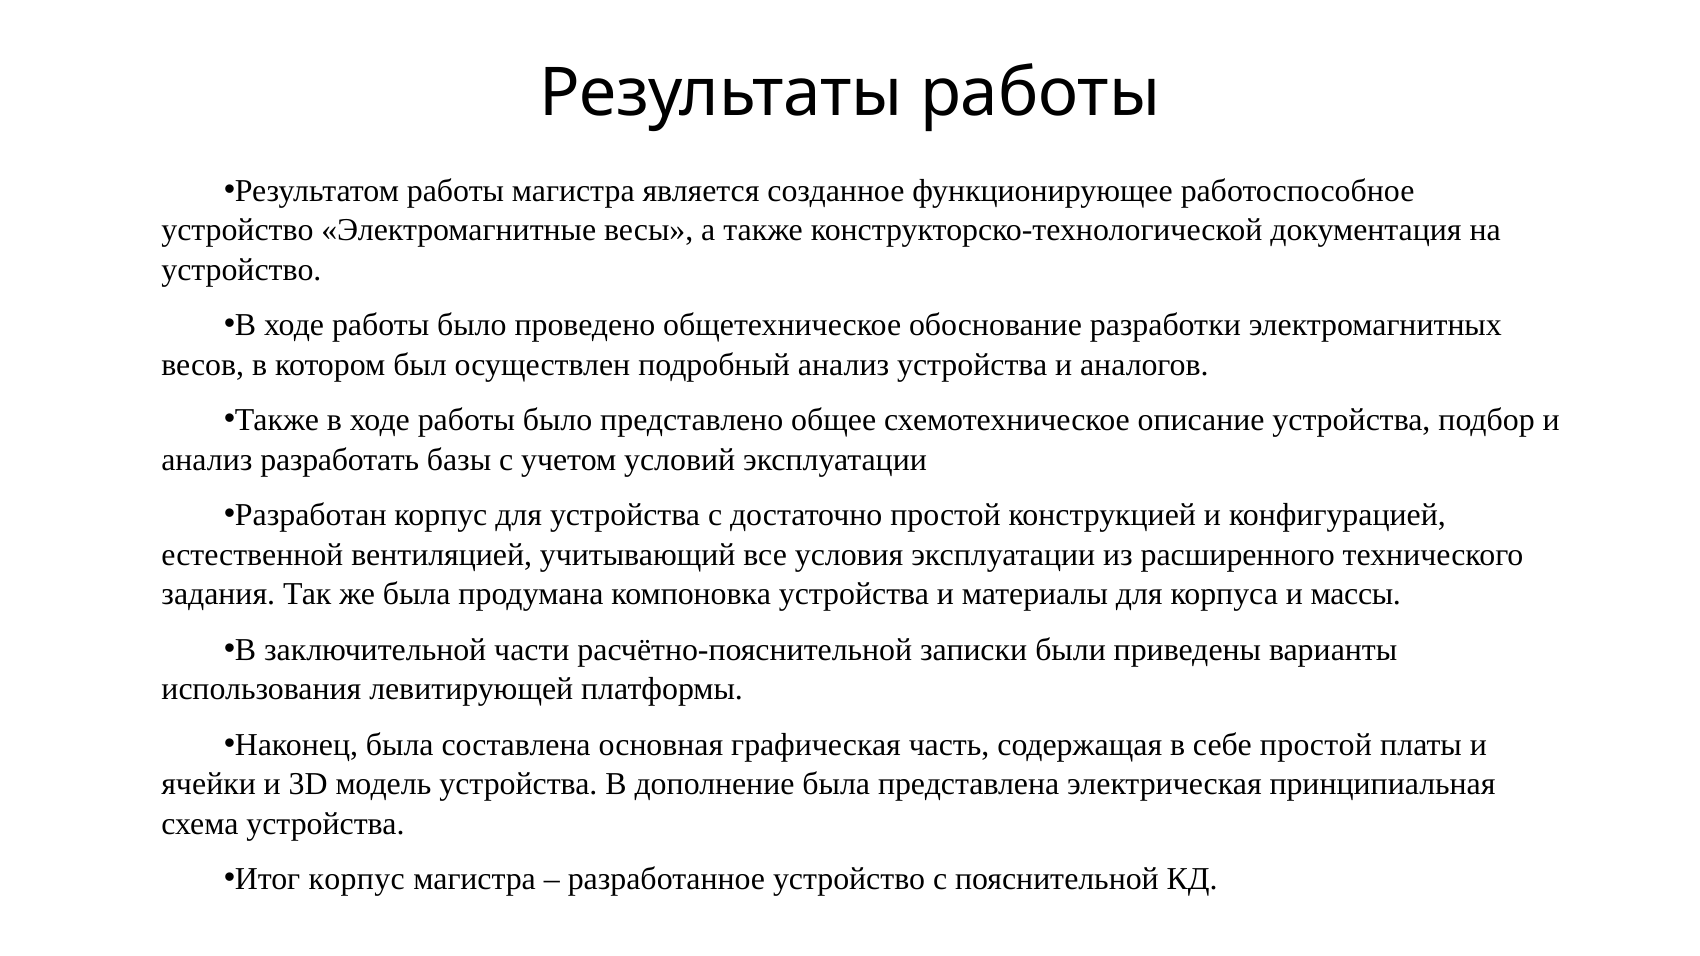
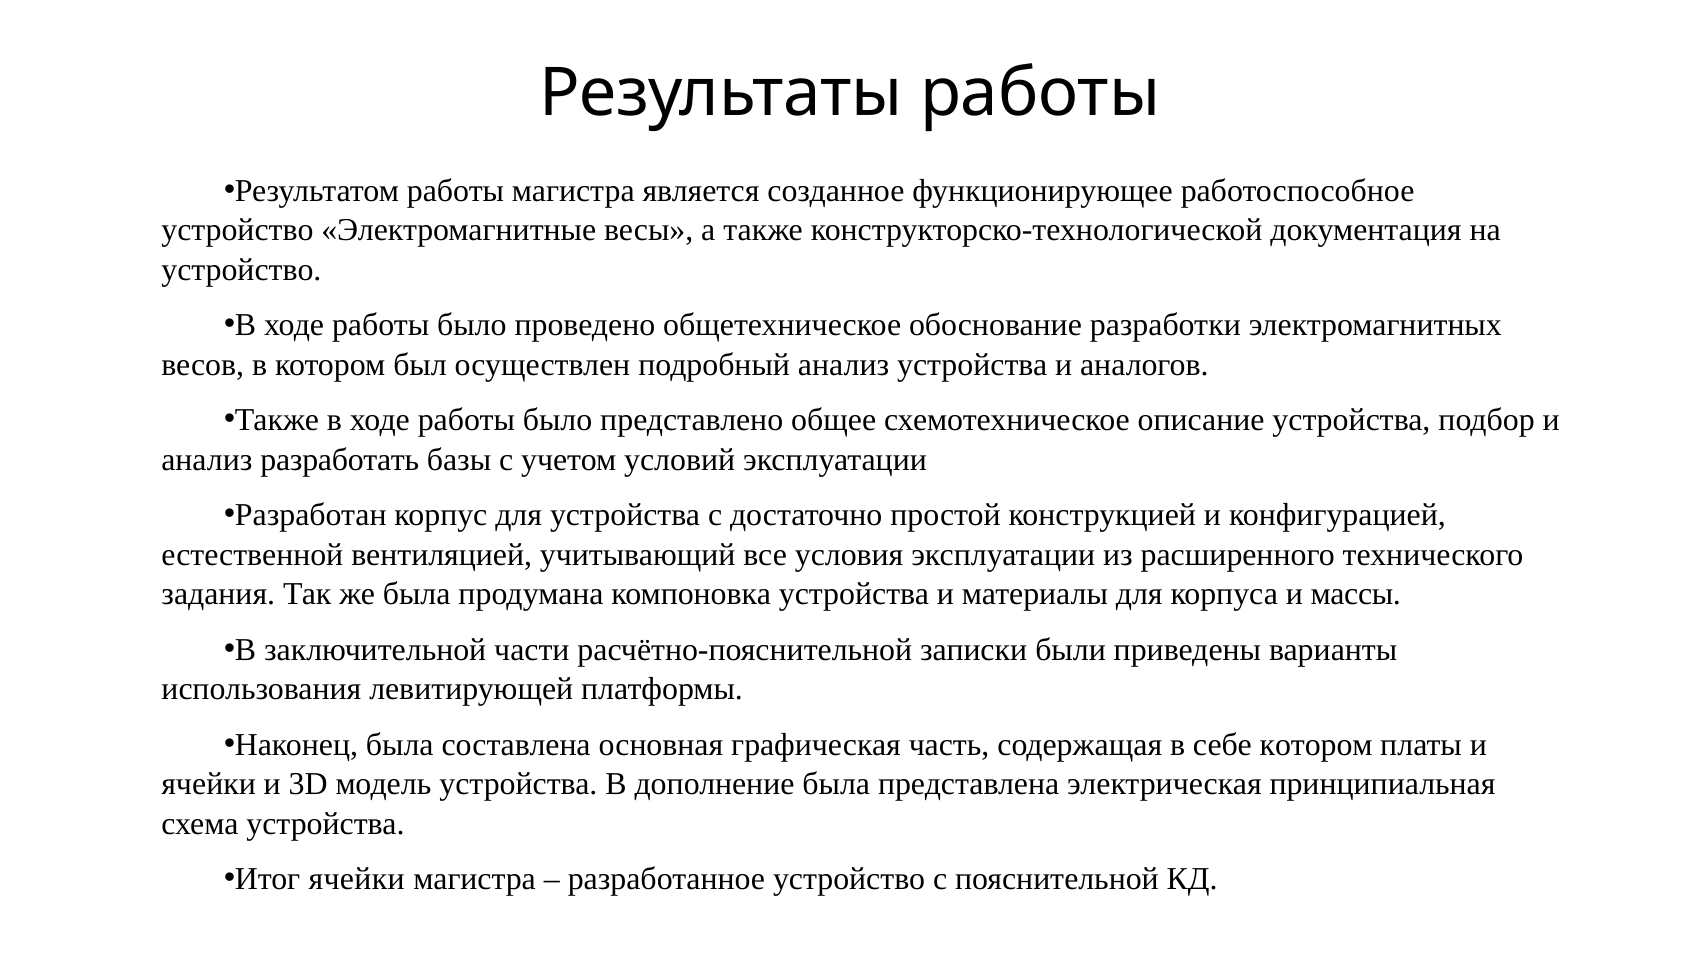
себе простой: простой -> котором (1316, 745)
Итог корпус: корпус -> ячейки (357, 880)
